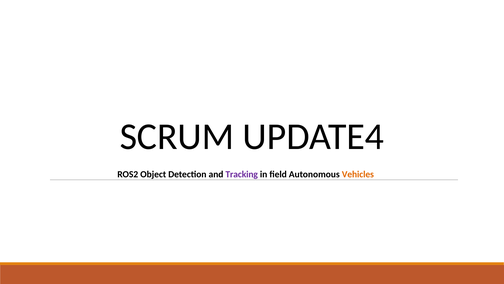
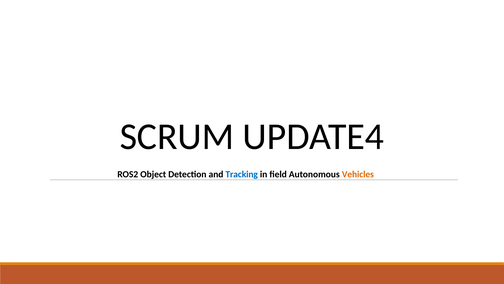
Tracking colour: purple -> blue (242, 174)
